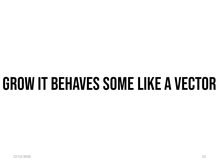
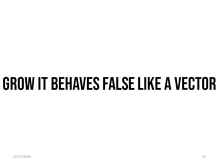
SOME: SOME -> FALSE (119, 84)
